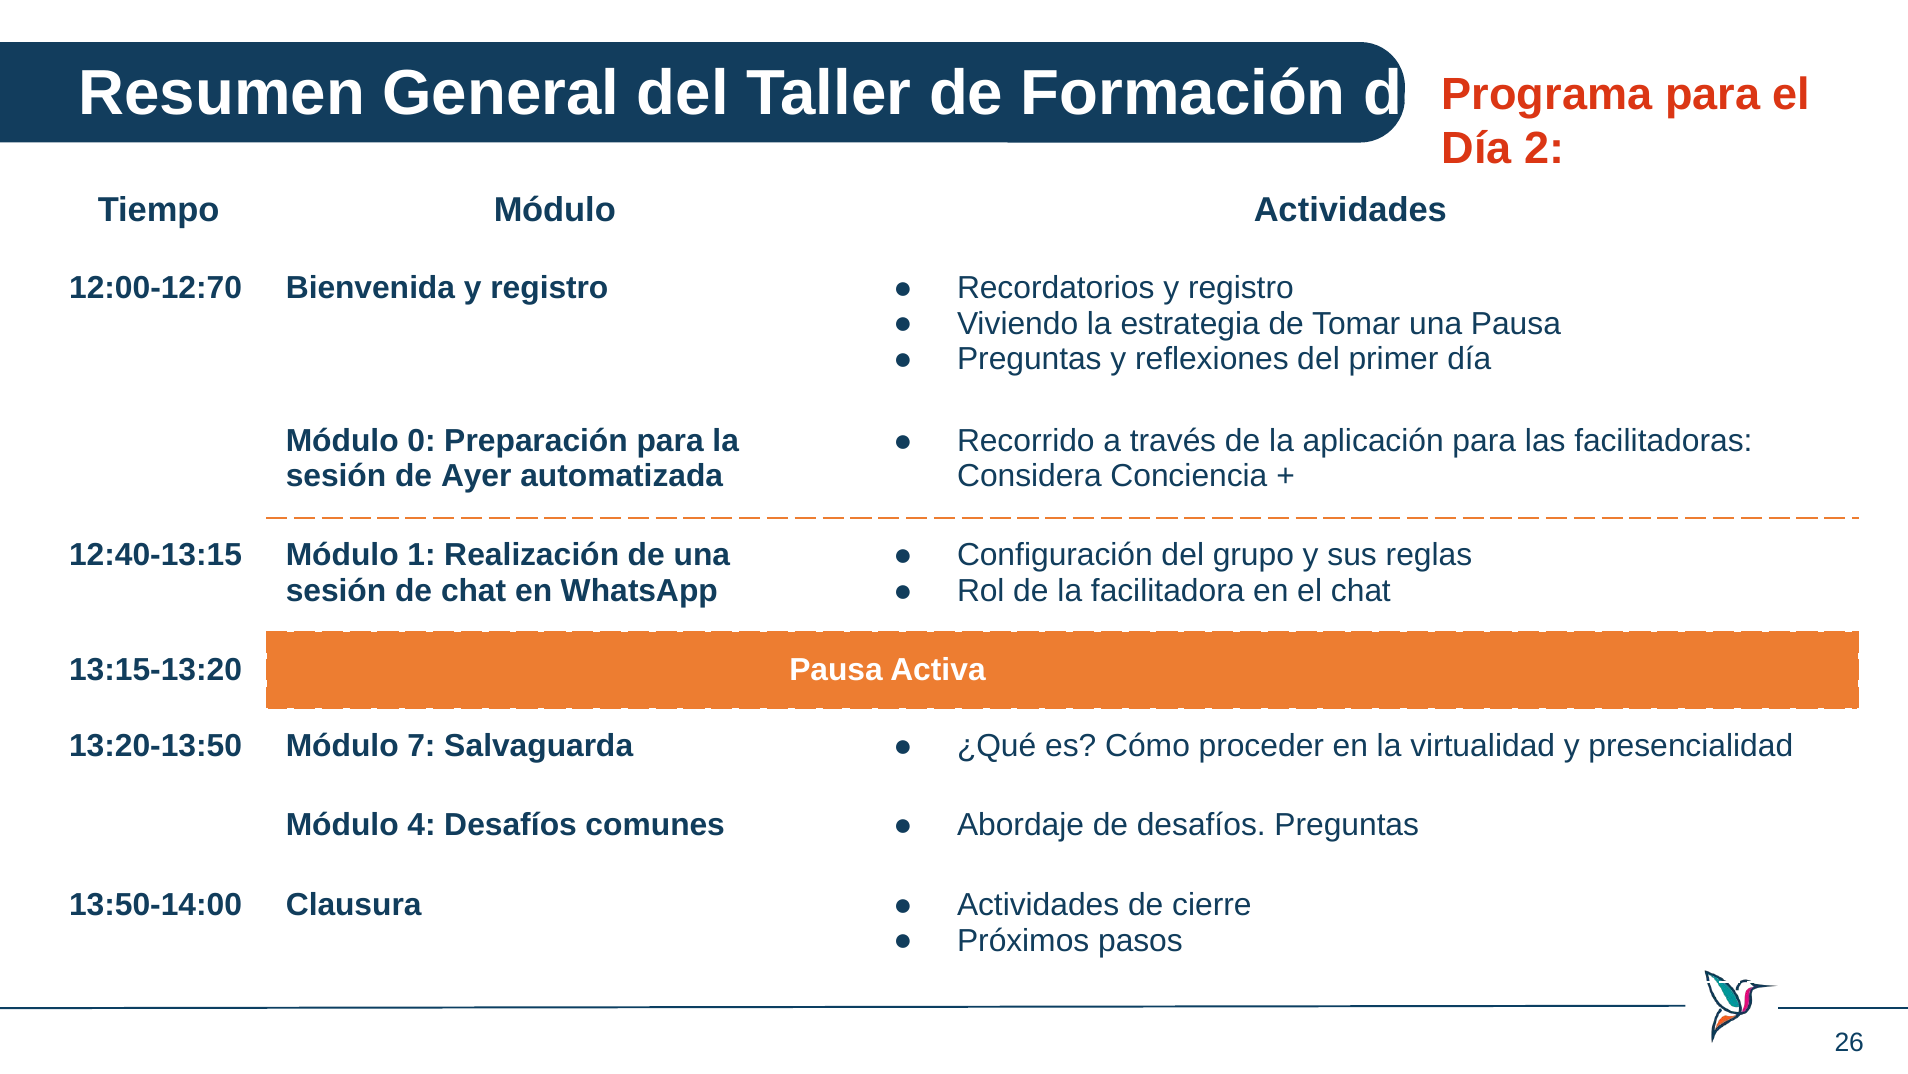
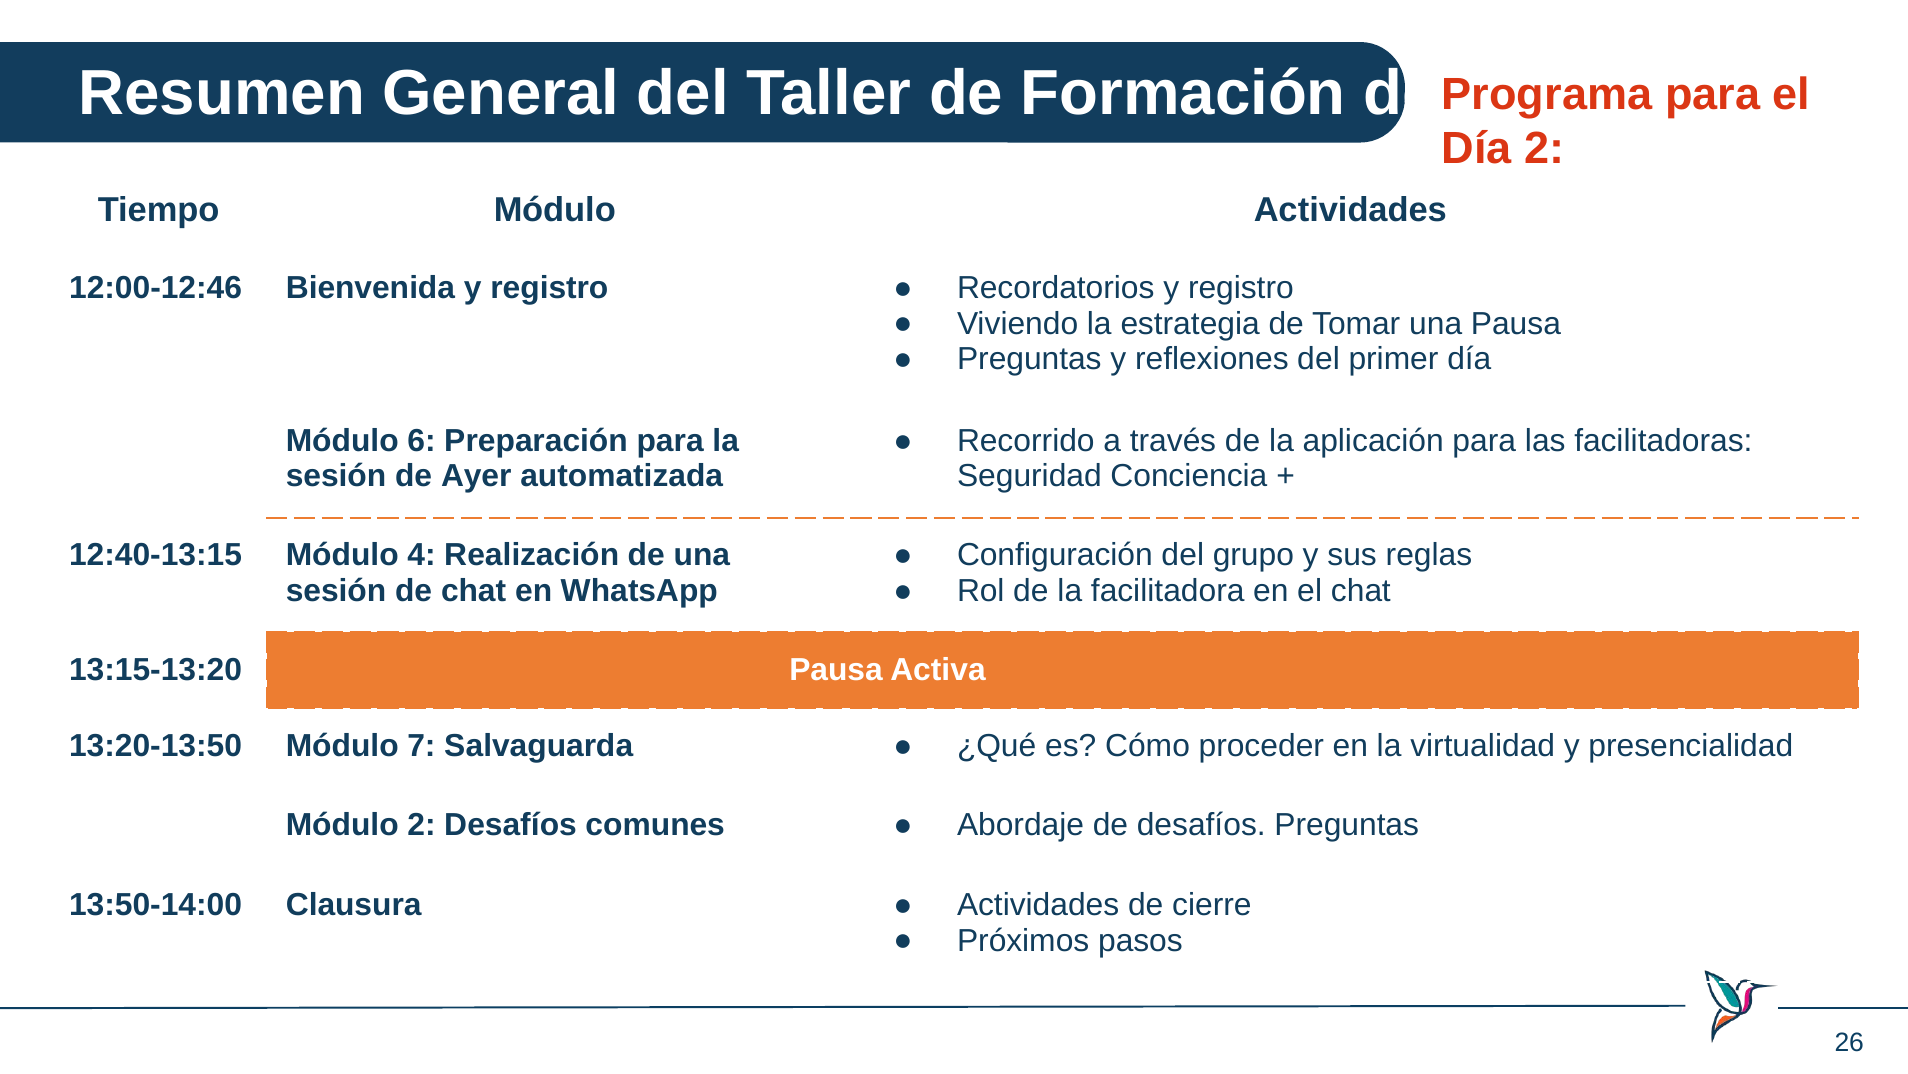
12:00-12:70: 12:00-12:70 -> 12:00-12:46 (156, 288)
0: 0 -> 6 (422, 440)
Considera: Considera -> Seguridad (1029, 476)
1: 1 -> 4 (422, 555)
Módulo 4: 4 -> 2 (422, 825)
